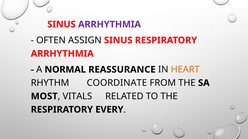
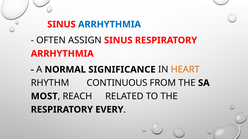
ARRHYTHMIA colour: purple -> blue (110, 24)
REASSURANCE: REASSURANCE -> SIGNIFICANCE (122, 70)
COORDINATE: COORDINATE -> CONTINUOUS (117, 83)
VITALS: VITALS -> REACH (77, 97)
